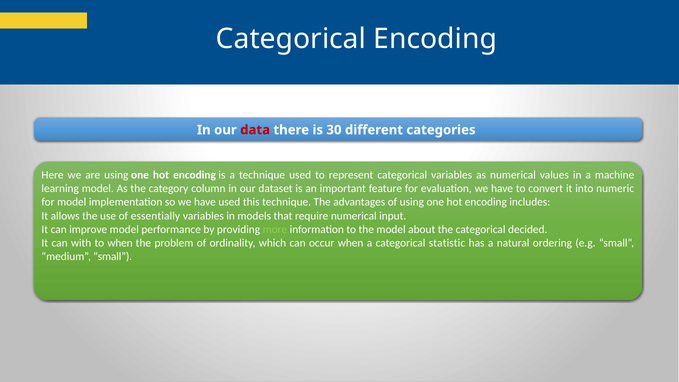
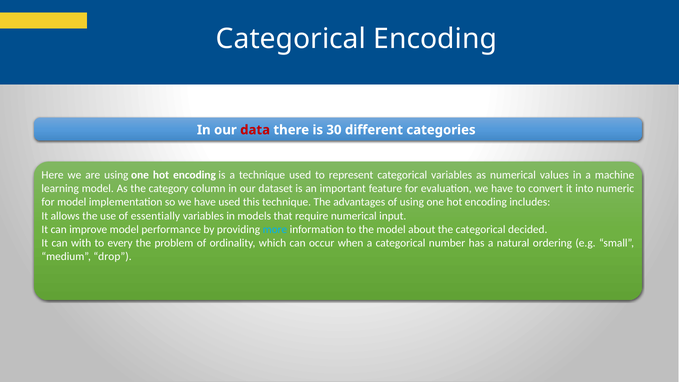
more colour: light green -> light blue (275, 229)
to when: when -> every (120, 243)
statistic: statistic -> number (447, 243)
medium small: small -> drop (113, 256)
